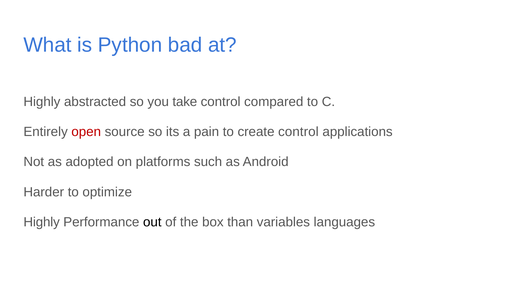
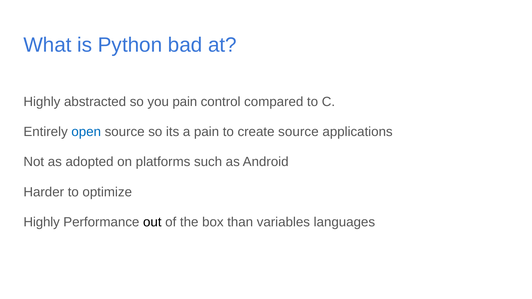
you take: take -> pain (185, 102)
open colour: red -> blue (86, 132)
create control: control -> source (298, 132)
